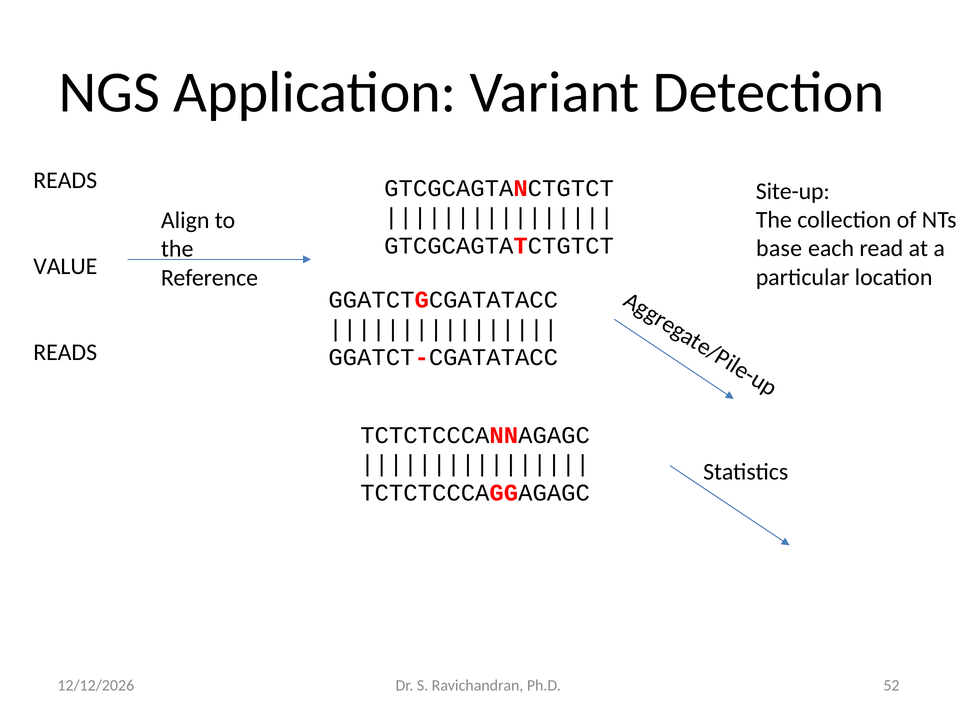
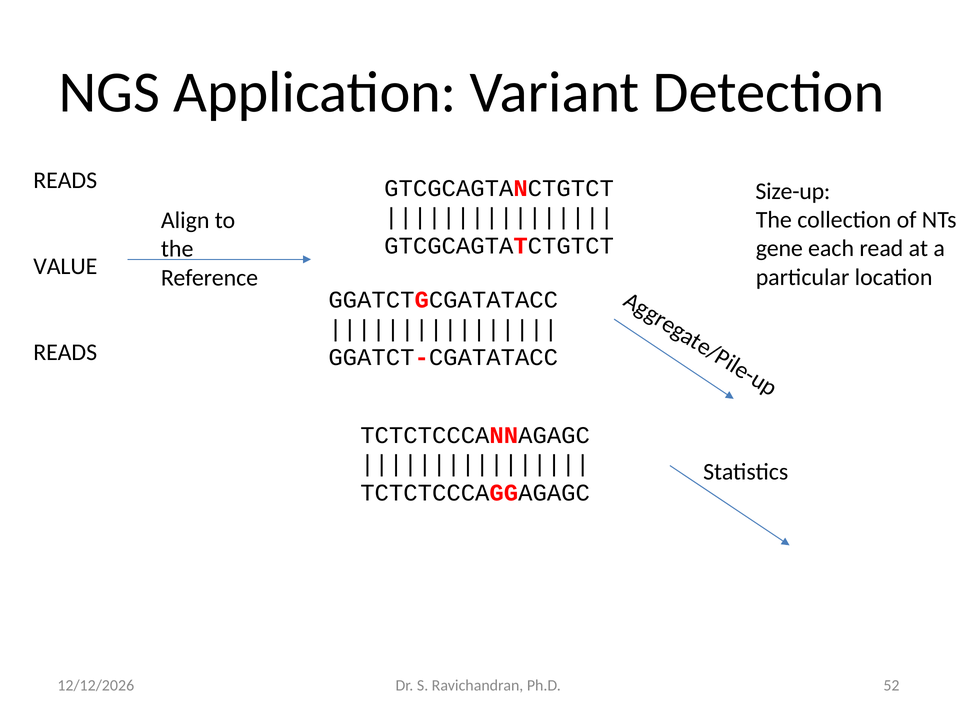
Site-up: Site-up -> Size-up (793, 191)
base: base -> gene (779, 248)
